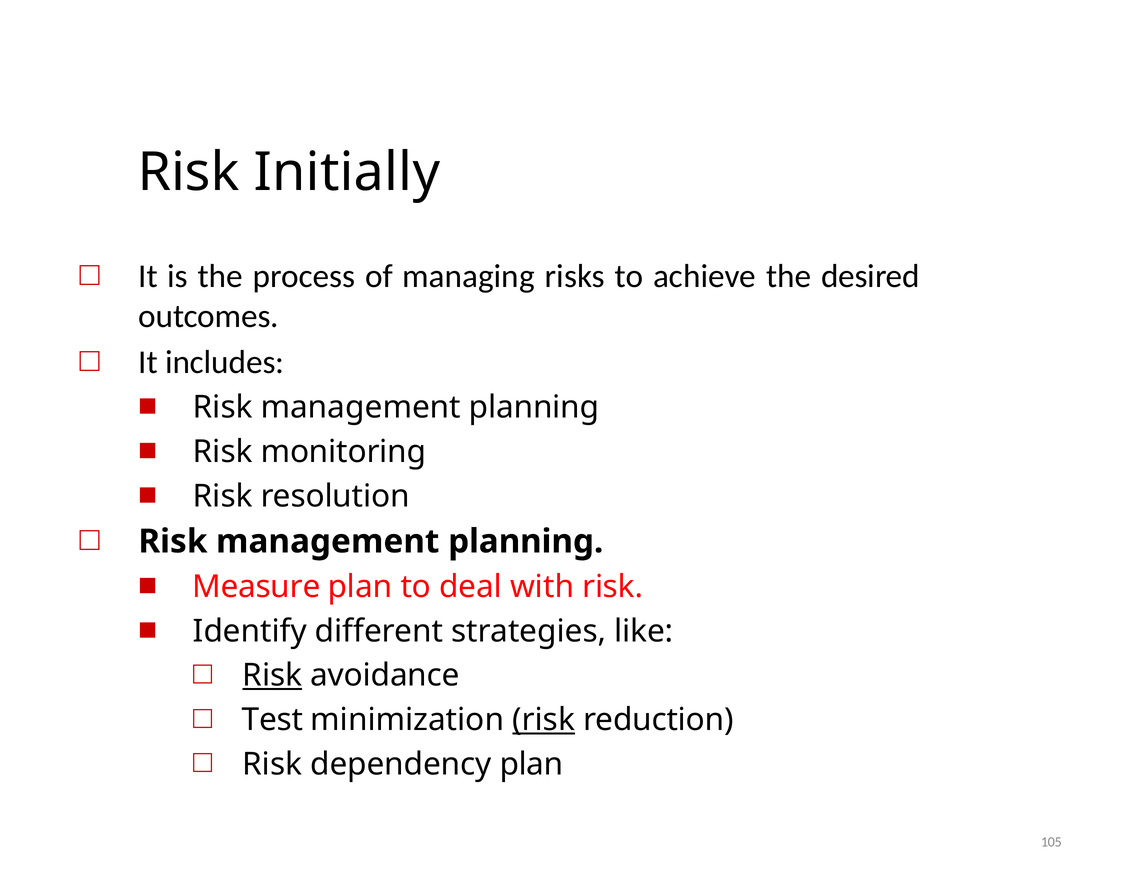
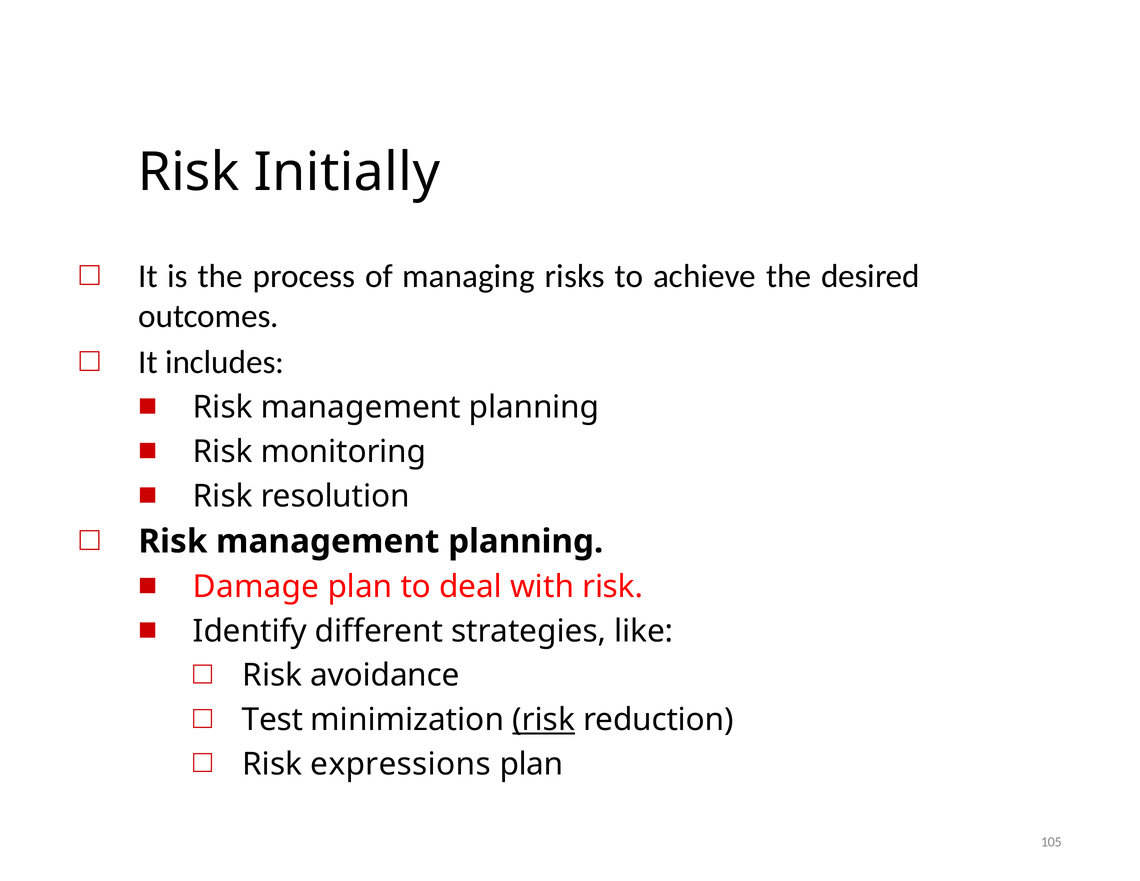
Measure: Measure -> Damage (256, 587)
Risk underline: present -> none (272, 675)
dependency: dependency -> expressions (401, 764)
